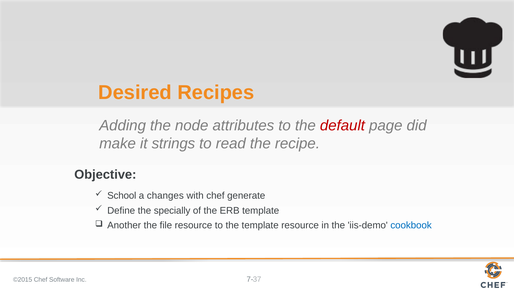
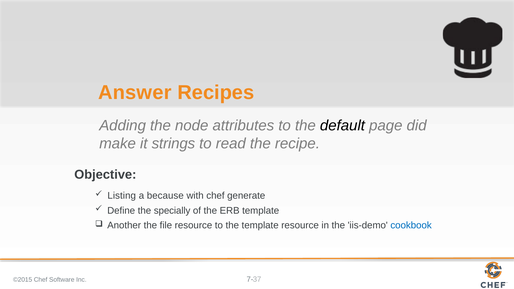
Desired: Desired -> Answer (135, 93)
default colour: red -> black (342, 126)
School: School -> Listing (122, 196)
changes: changes -> because (165, 196)
